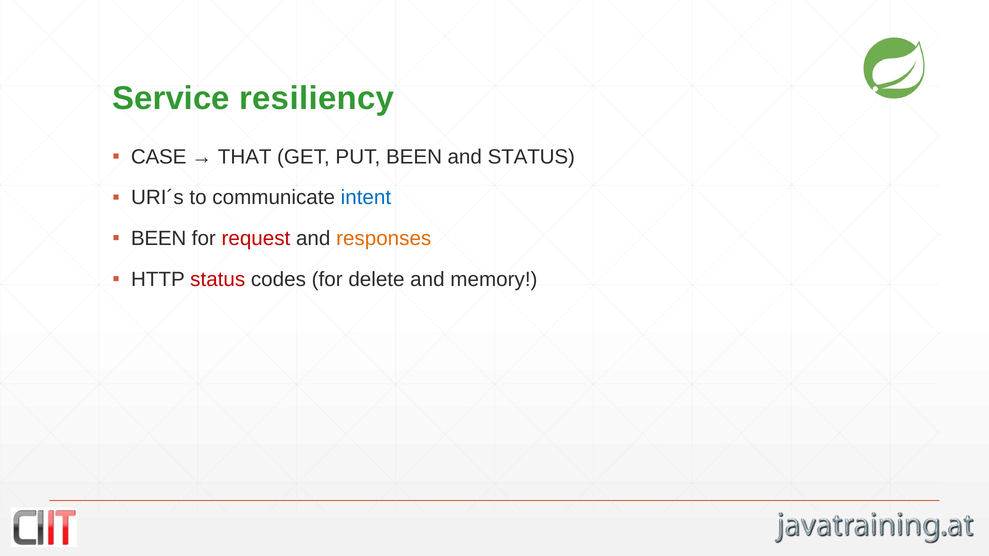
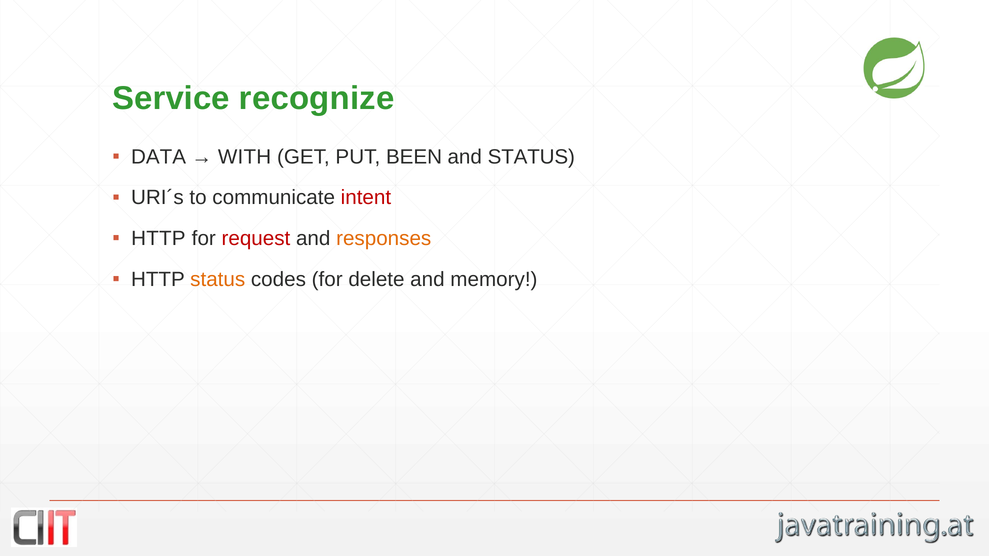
resiliency: resiliency -> recognize (317, 99)
CASE: CASE -> DATA (159, 157)
THAT: THAT -> WITH (245, 157)
intent colour: blue -> red (366, 198)
BEEN: BEEN -> HTTP (158, 239)
status colour: red -> orange (218, 279)
